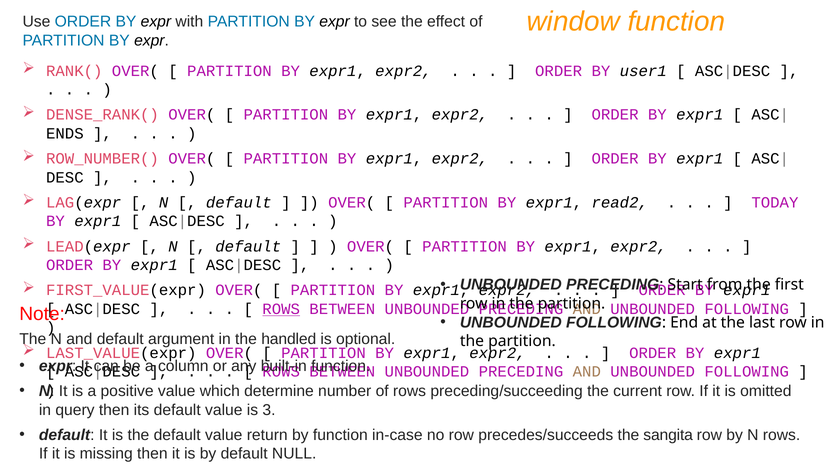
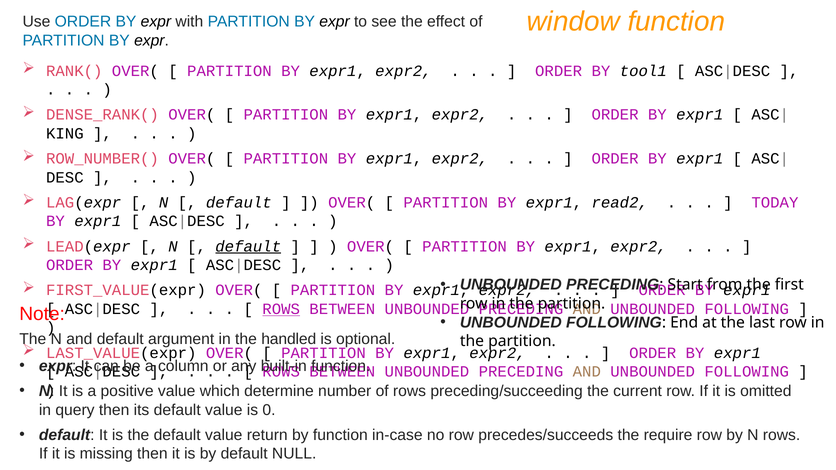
user1: user1 -> tool1 (643, 71)
ENDS: ENDS -> KING (65, 134)
default underline: none -> present (248, 246)
3: 3 -> 0 (269, 410)
sangita: sangita -> require (668, 435)
